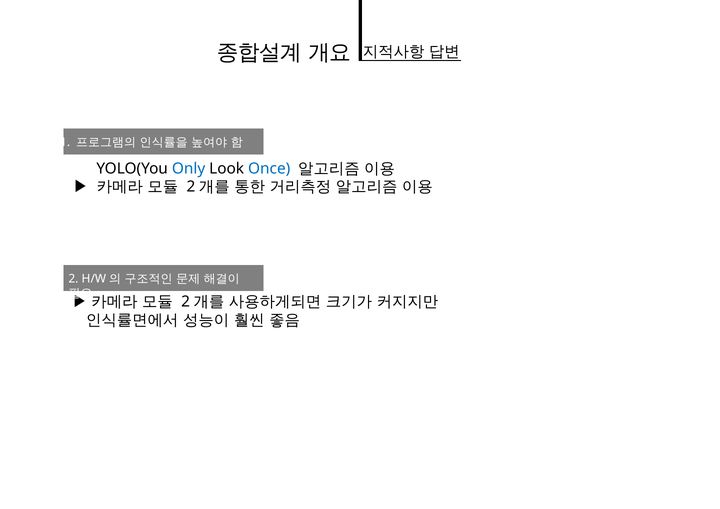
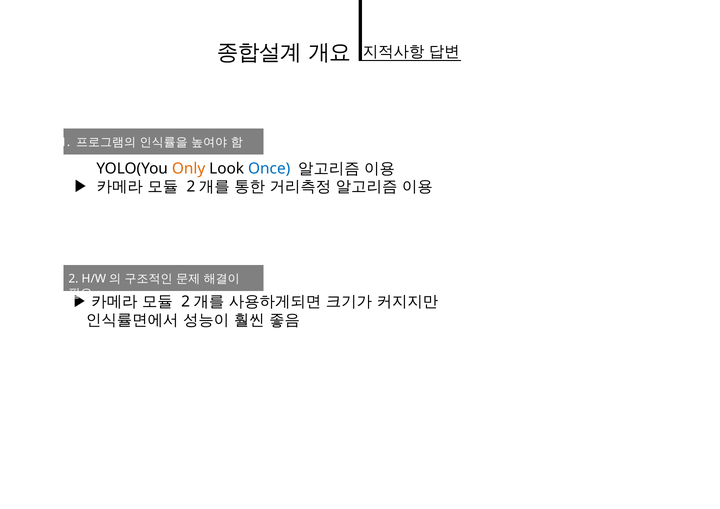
Only colour: blue -> orange (189, 168)
